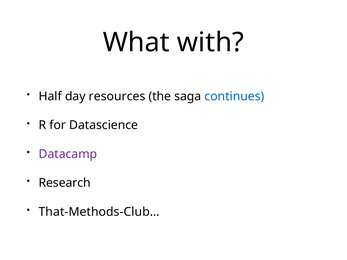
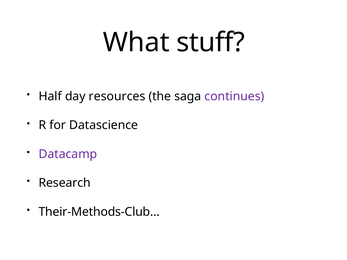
with: with -> stuff (211, 43)
continues colour: blue -> purple (234, 96)
That-Methods-Club…: That-Methods-Club… -> Their-Methods-Club… (99, 212)
